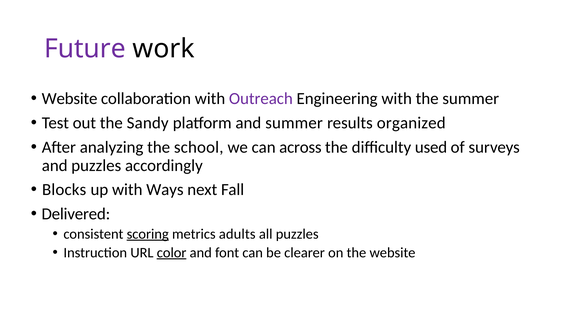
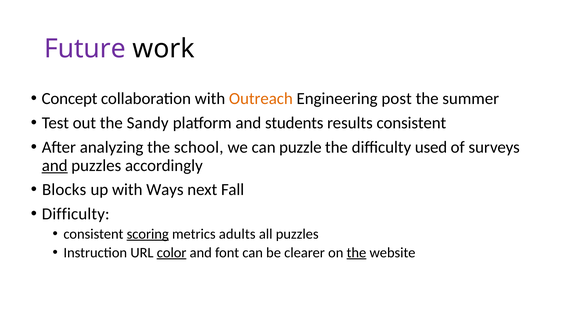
Website: Website -> Concept (70, 98)
Outreach colour: purple -> orange (261, 98)
Engineering with: with -> post (397, 98)
and summer: summer -> students (294, 123)
results organized: organized -> consistent (411, 123)
across: across -> puzzle (300, 147)
and underline: none -> present (55, 165)
Delivered: Delivered -> Difficulty (76, 214)
the underline: none -> present (356, 252)
